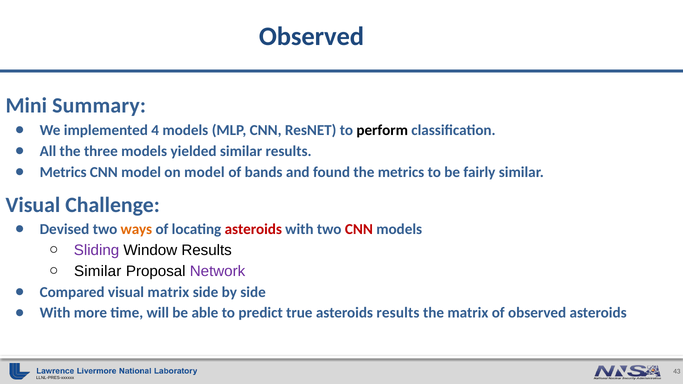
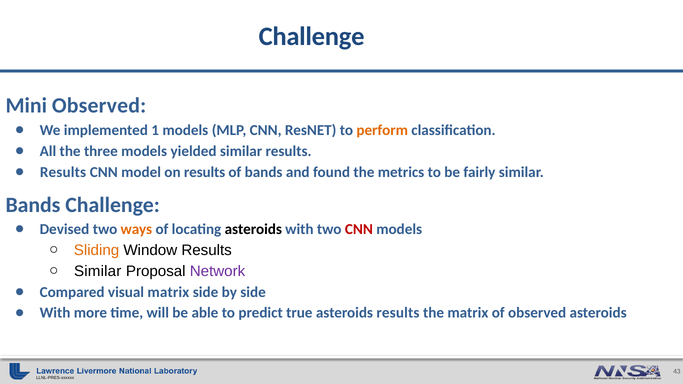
Observed: Observed -> Challenge (312, 37)
Mini Summary: Summary -> Observed (99, 106)
4: 4 -> 1 (155, 130)
perform colour: black -> orange (382, 130)
Metrics: Metrics -> Results (63, 172)
on model: model -> results (205, 172)
Visual: Visual -> Bands (33, 205)
asteroids colour: red -> black (253, 229)
Sliding colour: purple -> orange (97, 250)
